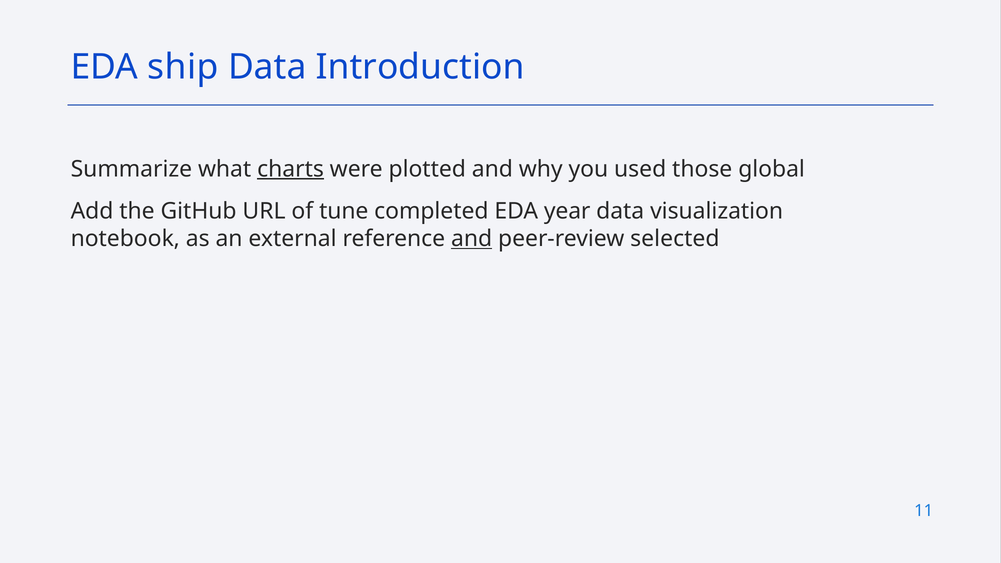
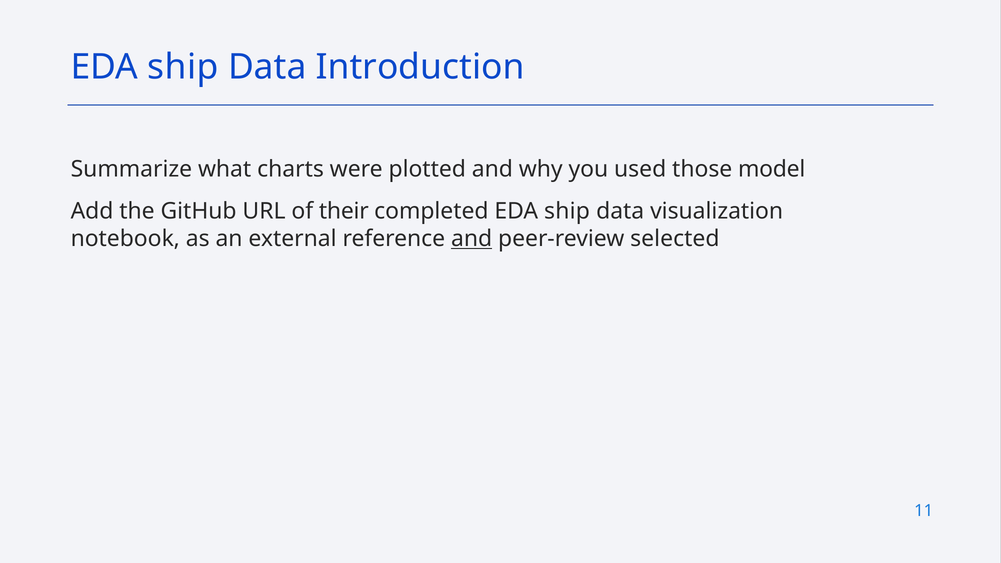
charts underline: present -> none (291, 169)
global: global -> model (772, 169)
tune: tune -> their (344, 211)
completed EDA year: year -> ship (567, 211)
